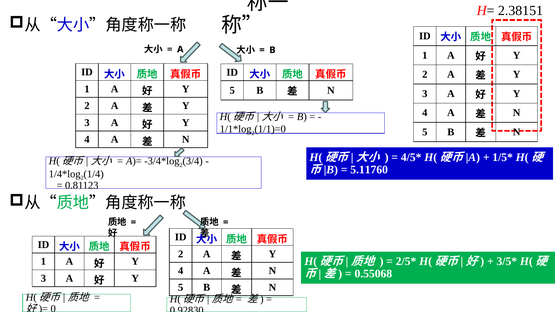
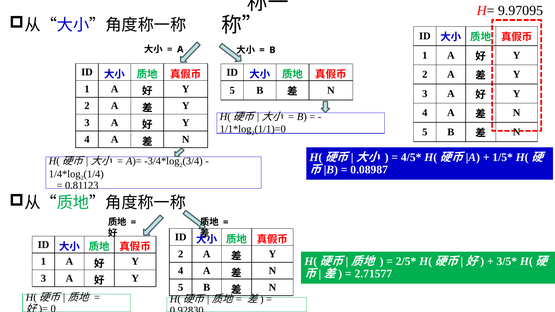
2.38151: 2.38151 -> 9.97095 (520, 11)
5.11760: 5.11760 -> 0.08987 (369, 170)
0.55068: 0.55068 -> 2.71577 (373, 274)
